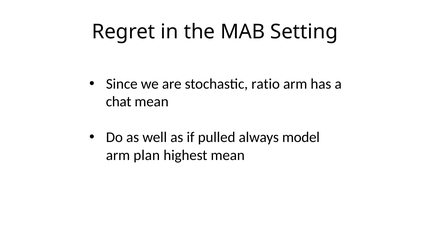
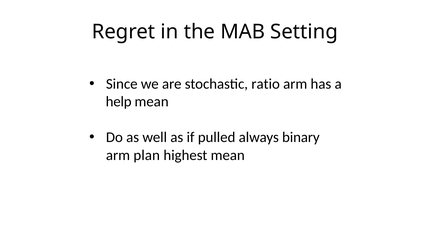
chat: chat -> help (119, 102)
model: model -> binary (301, 137)
